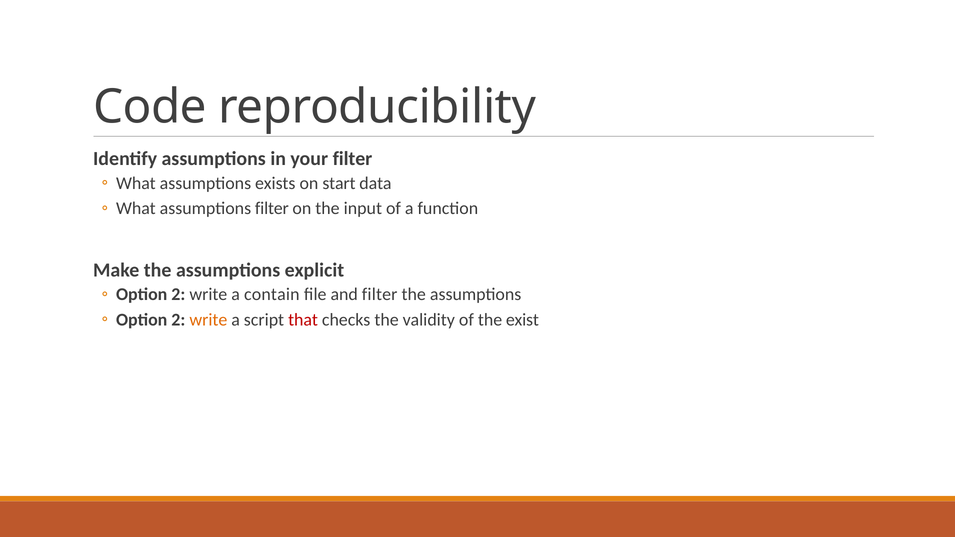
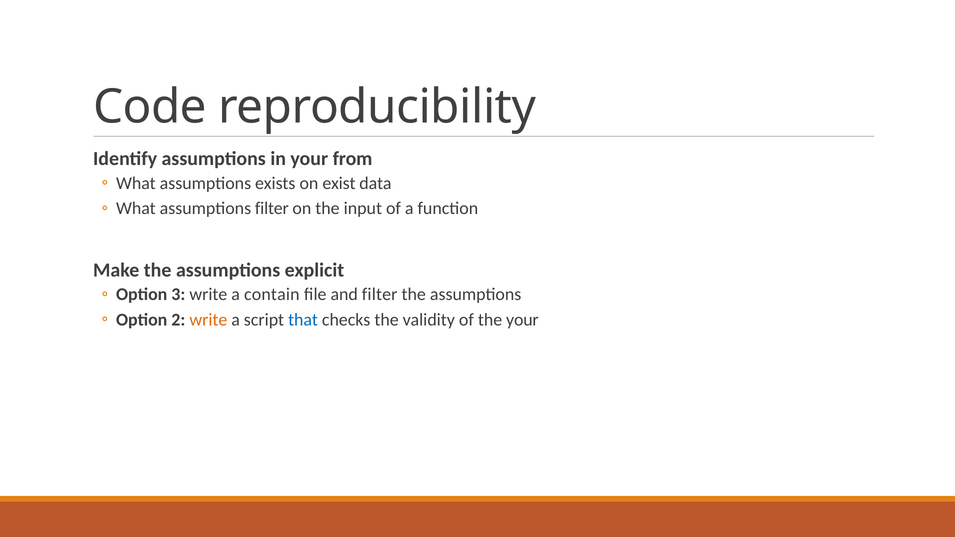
your filter: filter -> from (353, 159)
start: start -> exist (339, 183)
2: 2 -> 3 (178, 295)
that colour: red -> blue (303, 320)
the exist: exist -> your (522, 320)
